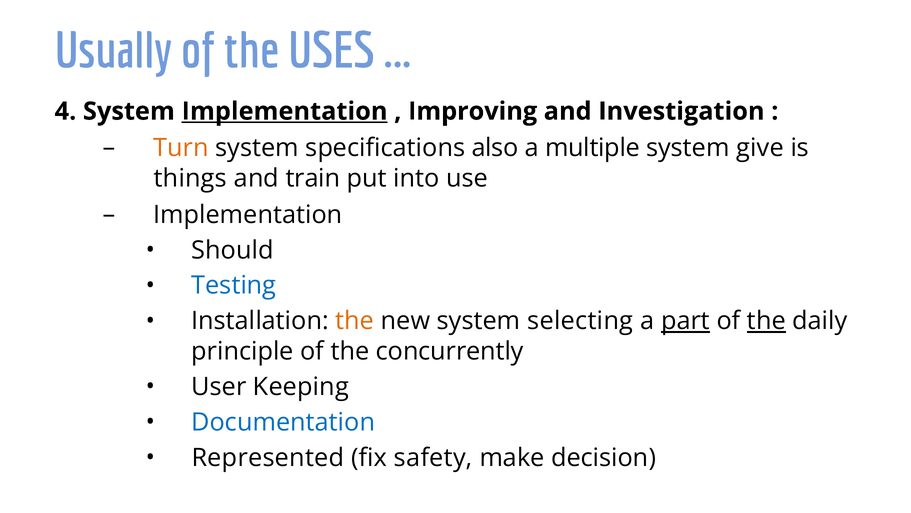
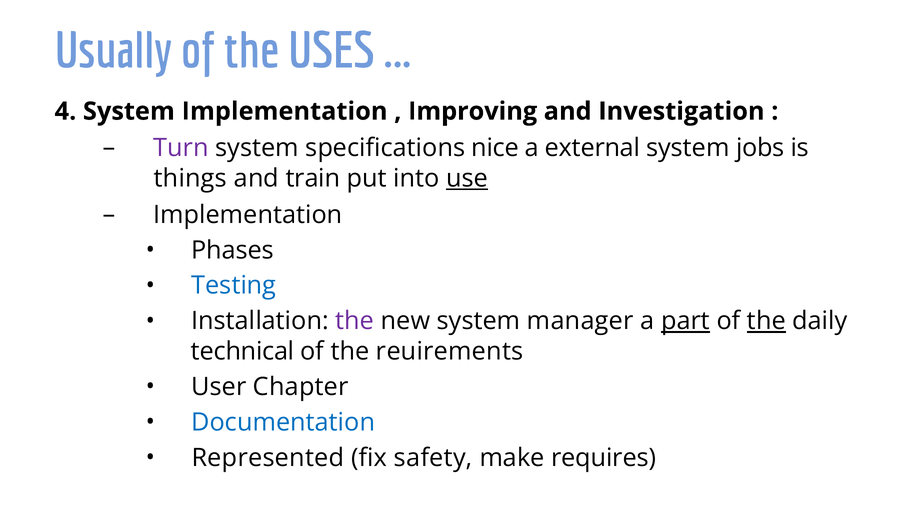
Implementation underline: present -> none (285, 111)
Turn colour: orange -> purple (181, 148)
also: also -> nice (495, 148)
multiple: multiple -> external (593, 148)
give: give -> jobs (760, 148)
use underline: none -> present (467, 178)
Should: Should -> Phases (233, 250)
the colour: orange -> purple (355, 321)
selecting: selecting -> manager (580, 321)
principle: principle -> technical (243, 351)
concurrently: concurrently -> reuirements (450, 351)
Keeping: Keeping -> Chapter (301, 387)
decision: decision -> requires (604, 457)
